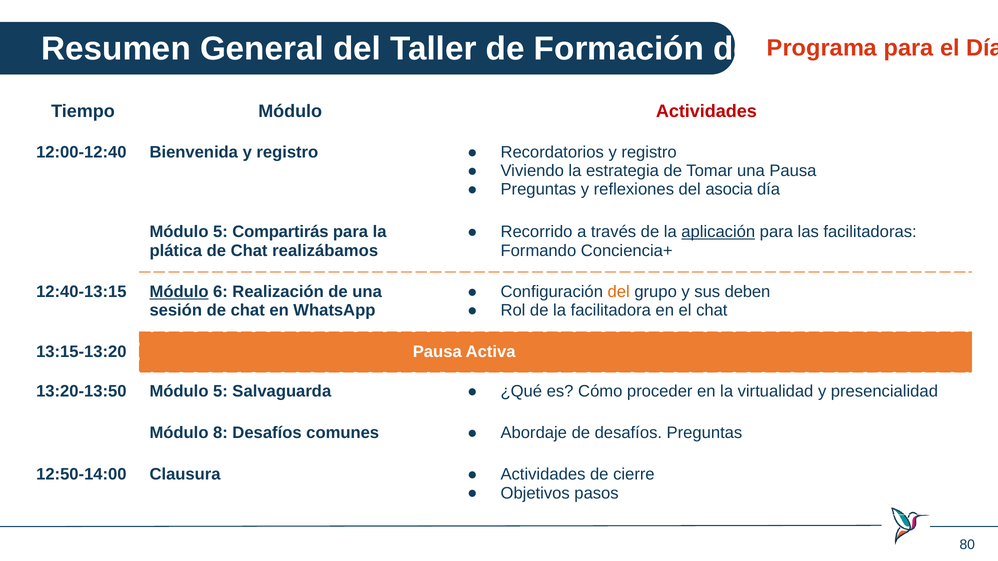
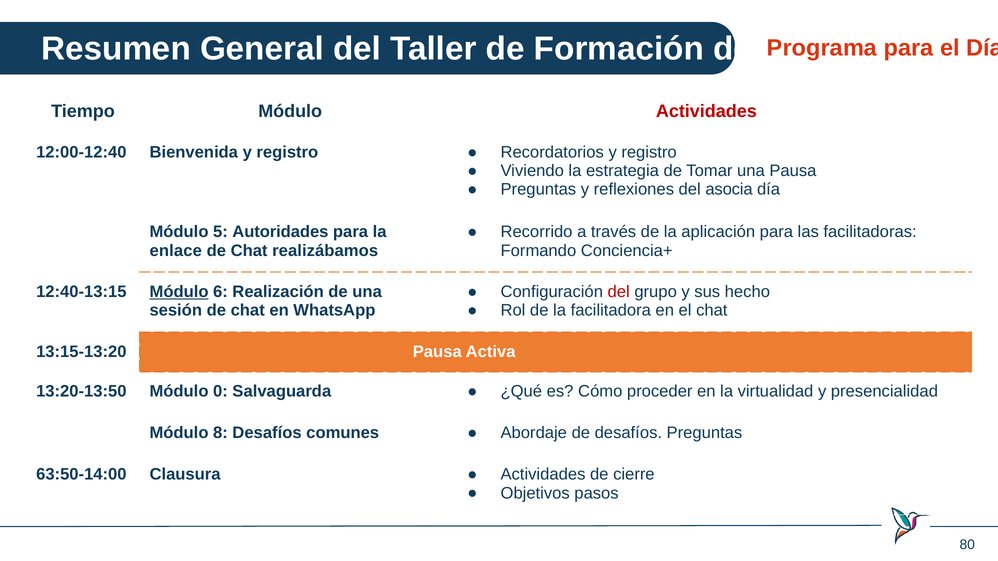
aplicación underline: present -> none (718, 232)
Compartirás: Compartirás -> Autoridades (280, 232)
plática: plática -> enlace (176, 251)
del colour: orange -> red (619, 292)
deben: deben -> hecho (747, 292)
13:20-13:50 Módulo 5: 5 -> 0 (220, 392)
12:50-14:00: 12:50-14:00 -> 63:50-14:00 (81, 475)
